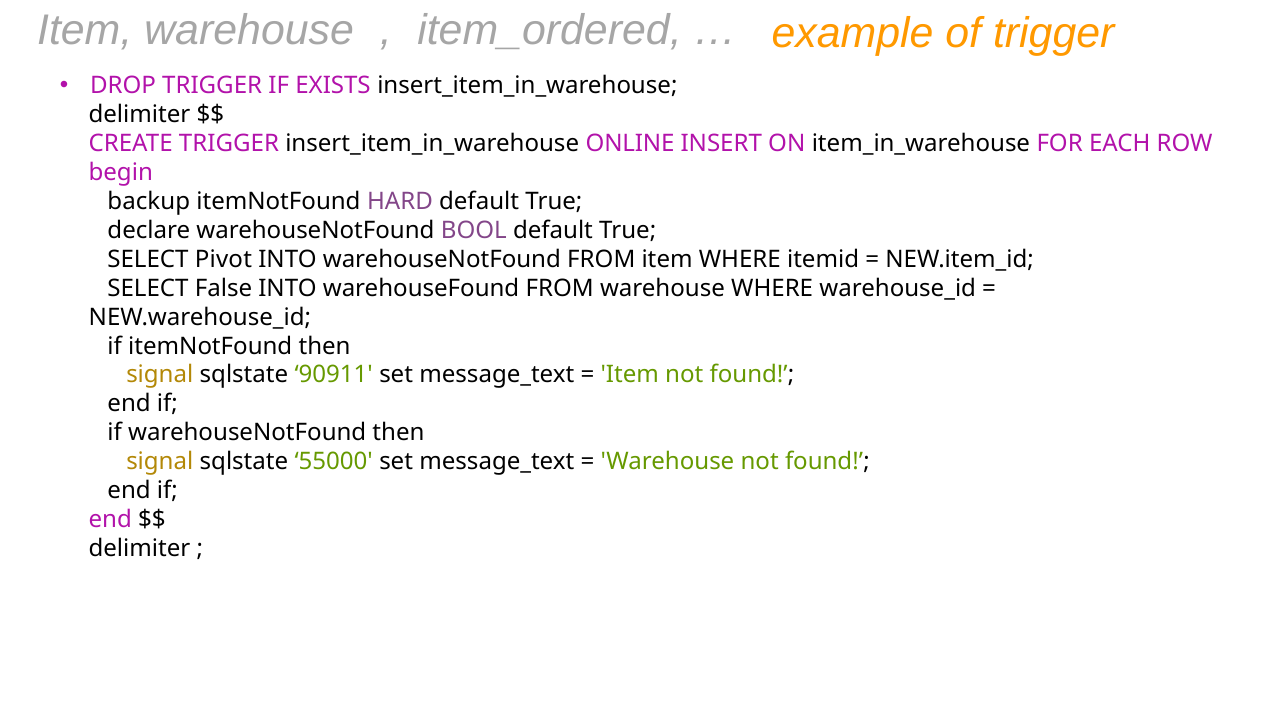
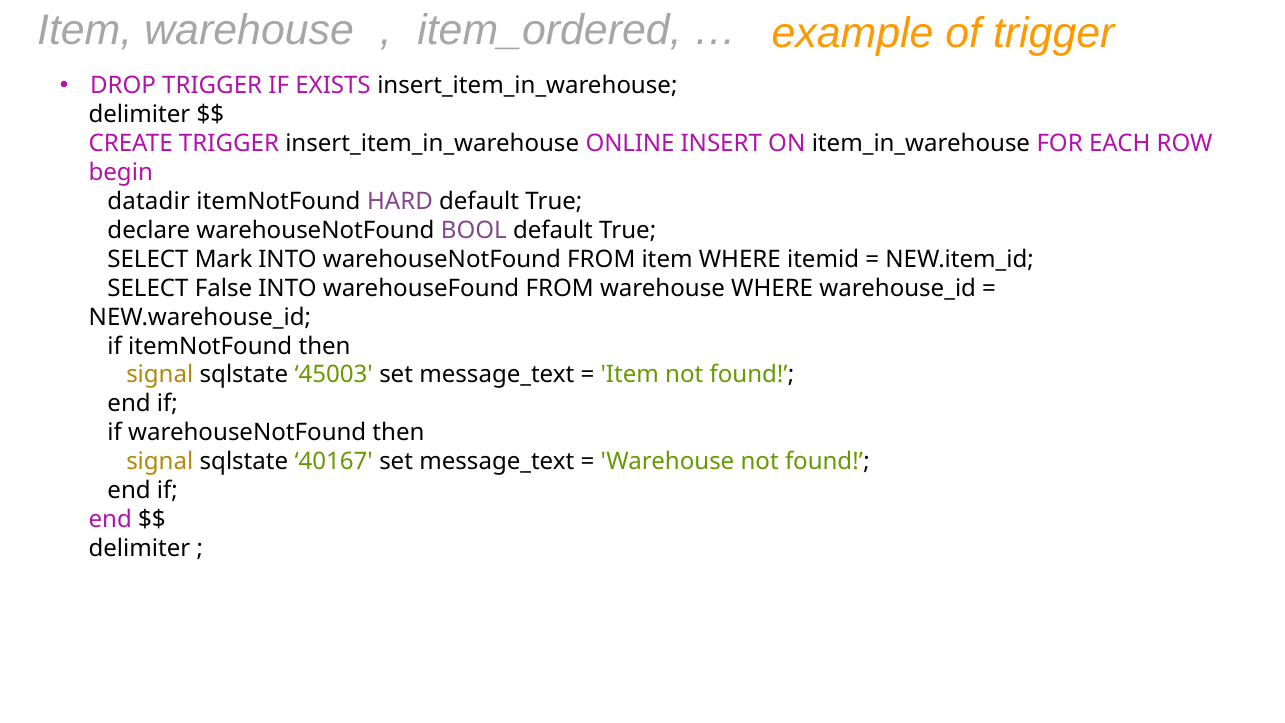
backup: backup -> datadir (149, 201)
Pivot: Pivot -> Mark (224, 259)
90911: 90911 -> 45003 (334, 375)
55000: 55000 -> 40167 (334, 462)
